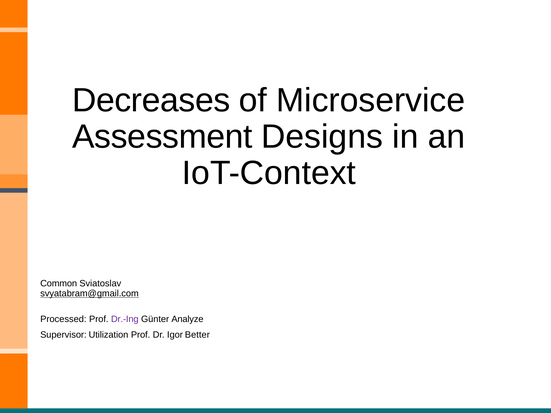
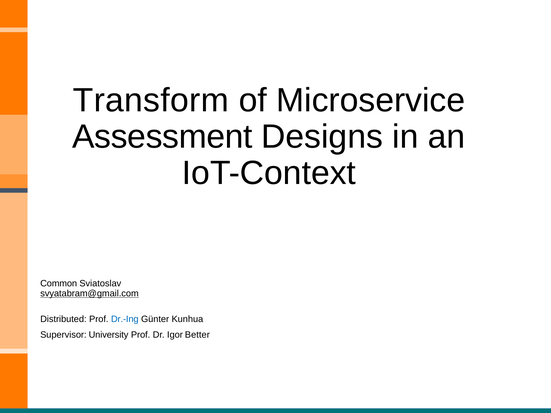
Decreases: Decreases -> Transform (151, 100)
Processed: Processed -> Distributed (63, 319)
Dr.-Ing colour: purple -> blue (125, 319)
Analyze: Analyze -> Kunhua (187, 319)
Utilization: Utilization -> University (109, 335)
